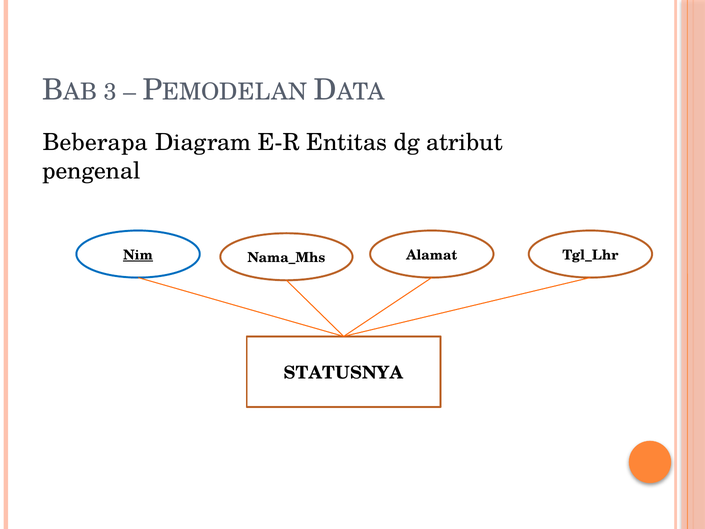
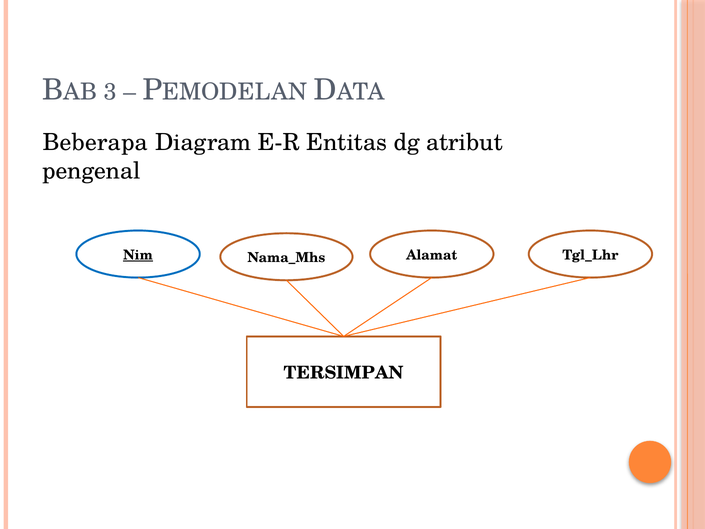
STATUSNYA: STATUSNYA -> TERSIMPAN (344, 373)
